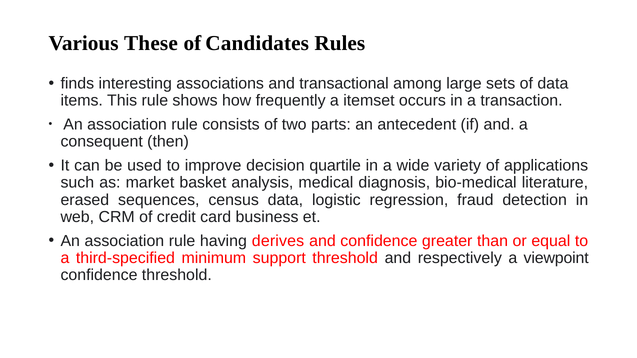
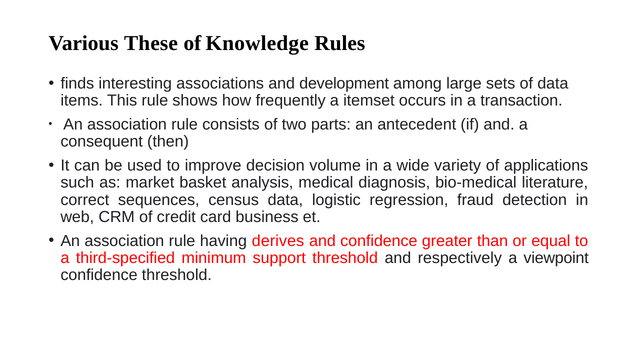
Candidates: Candidates -> Knowledge (257, 43)
transactional: transactional -> development (344, 84)
quartile: quartile -> volume (335, 166)
erased: erased -> correct (85, 200)
